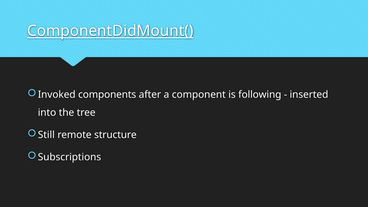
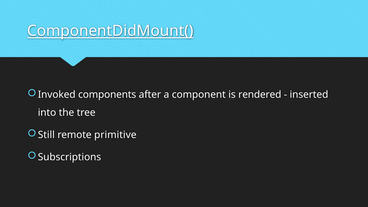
following: following -> rendered (260, 95)
structure: structure -> primitive (115, 135)
